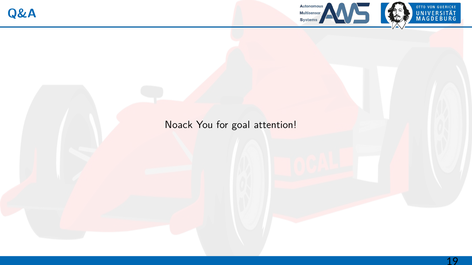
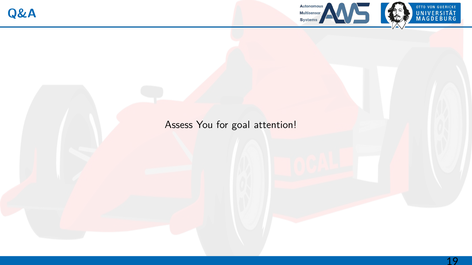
Noack: Noack -> Assess (179, 125)
